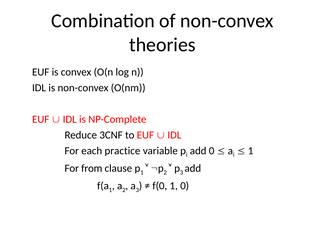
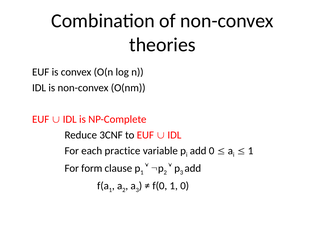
from: from -> form (92, 168)
